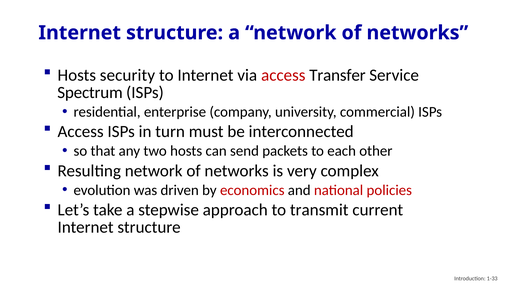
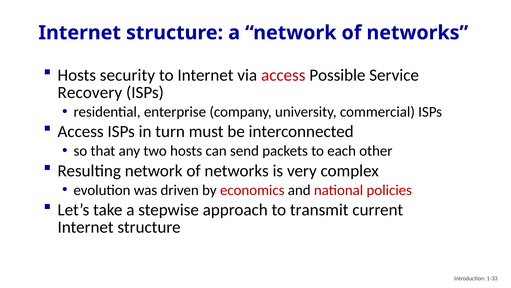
Transfer: Transfer -> Possible (337, 75)
Spectrum: Spectrum -> Recovery (90, 92)
